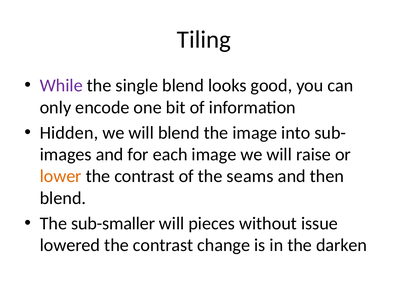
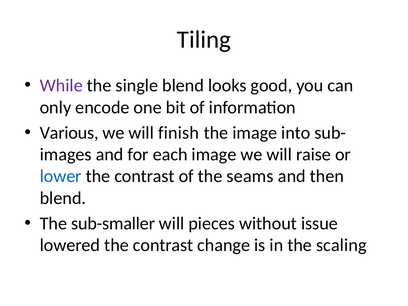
Hidden: Hidden -> Various (69, 133)
will blend: blend -> finish (179, 133)
lower colour: orange -> blue (61, 176)
darken: darken -> scaling (341, 245)
